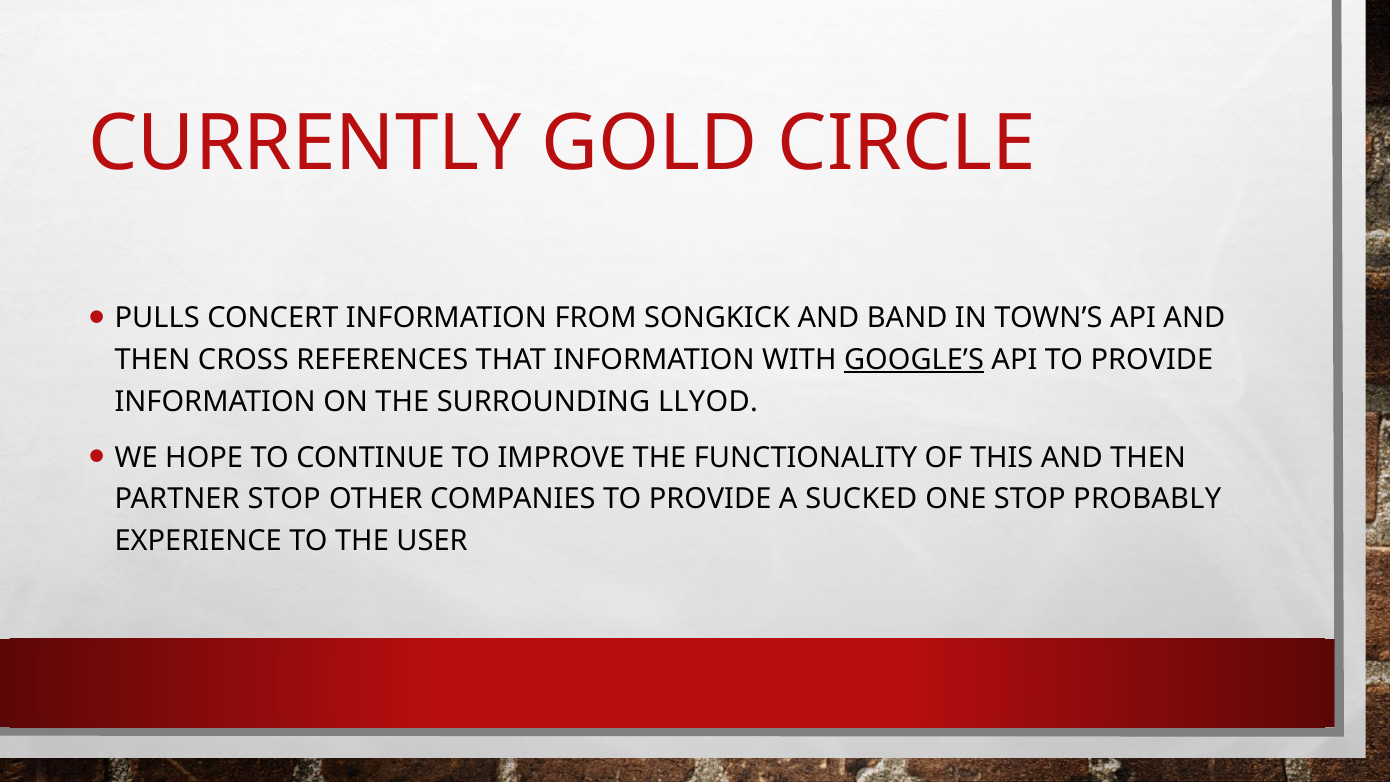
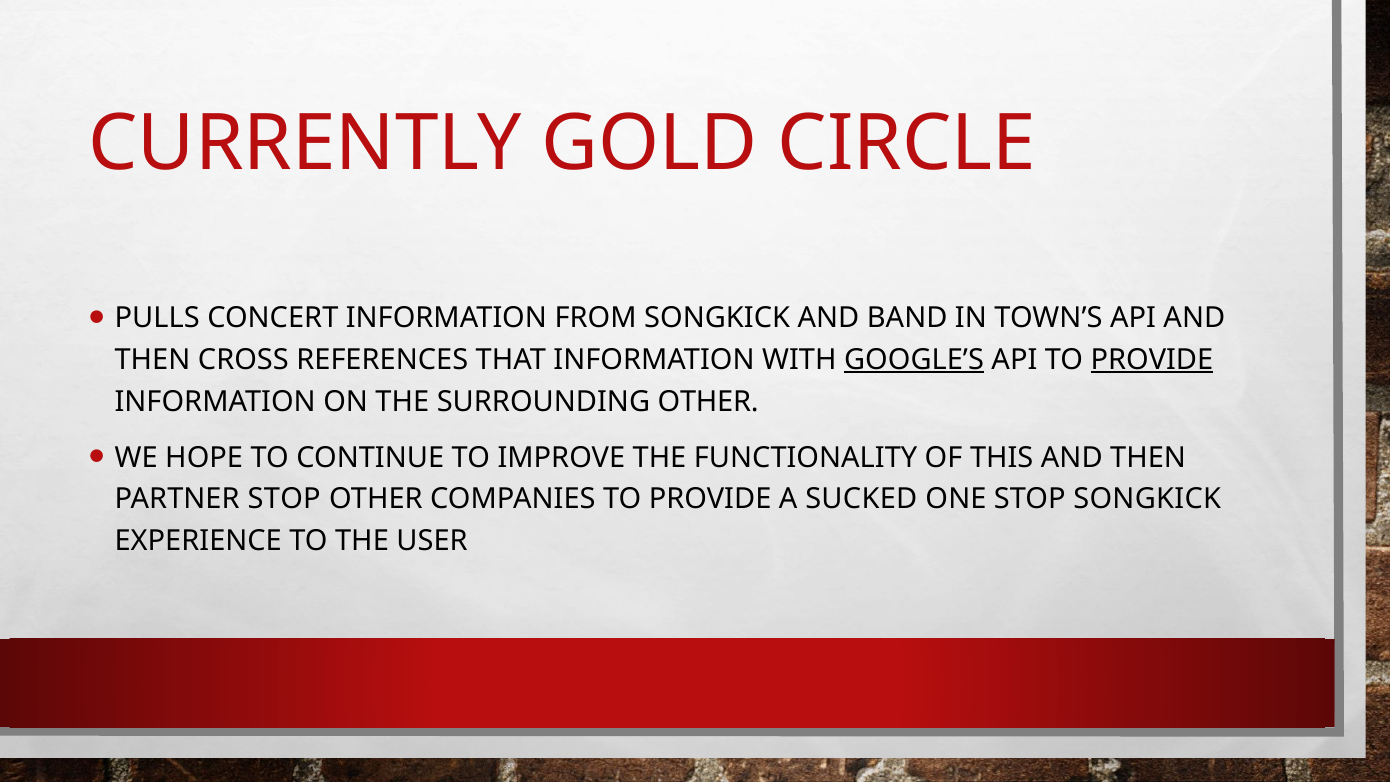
PROVIDE underline: none -> present (1152, 360)
SURROUNDING LLYOD: LLYOD -> OTHER (708, 401)
STOP PROBABLY: PROBABLY -> SONGKICK (1147, 499)
